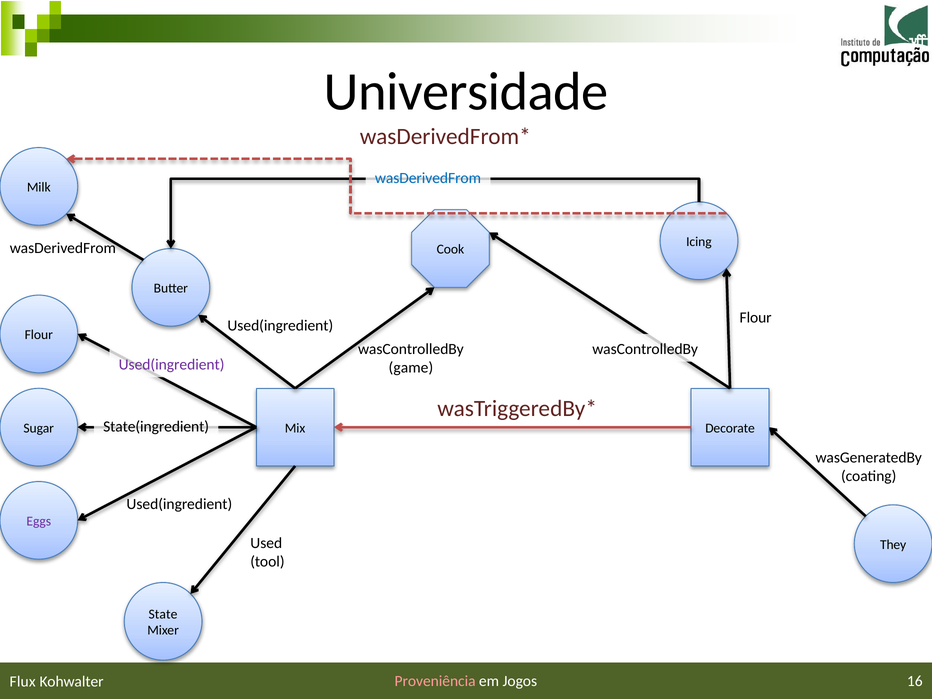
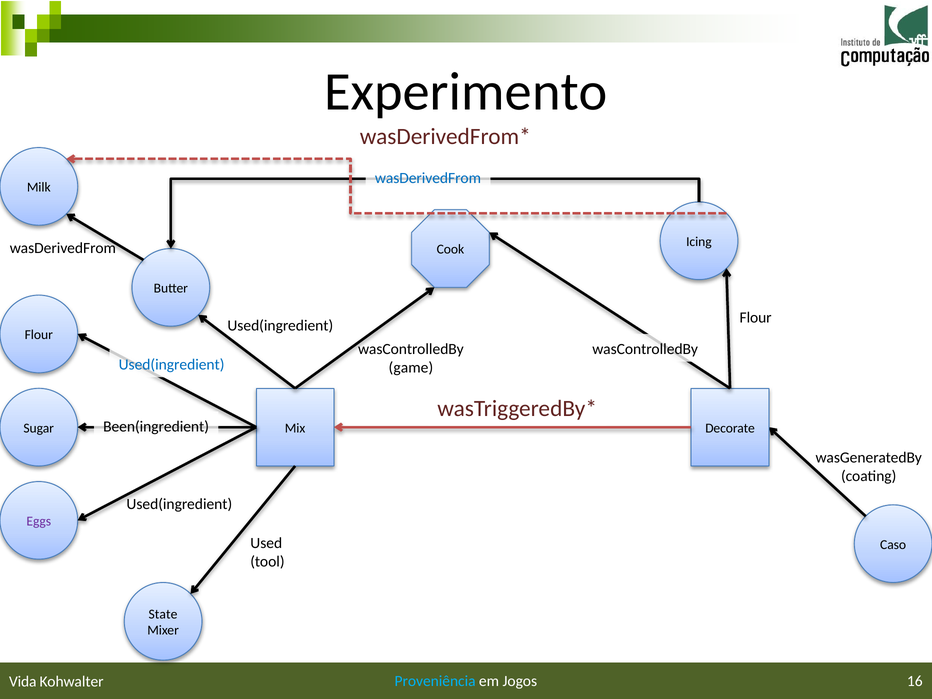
Universidade: Universidade -> Experimento (466, 92)
Used(ingredient colour: purple -> blue (172, 364)
State(ingredient: State(ingredient -> Been(ingredient (156, 427)
They: They -> Caso (893, 545)
Proveniência colour: pink -> light blue (435, 681)
Flux: Flux -> Vida (23, 681)
